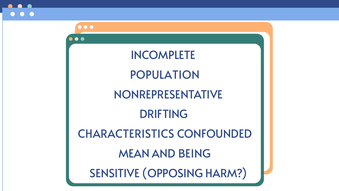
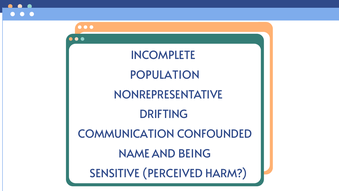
CHARACTERISTICS: CHARACTERISTICS -> COMMUNICATION (126, 134)
MEAN: MEAN -> NAME (134, 154)
OPPOSING: OPPOSING -> PERCEIVED (173, 173)
